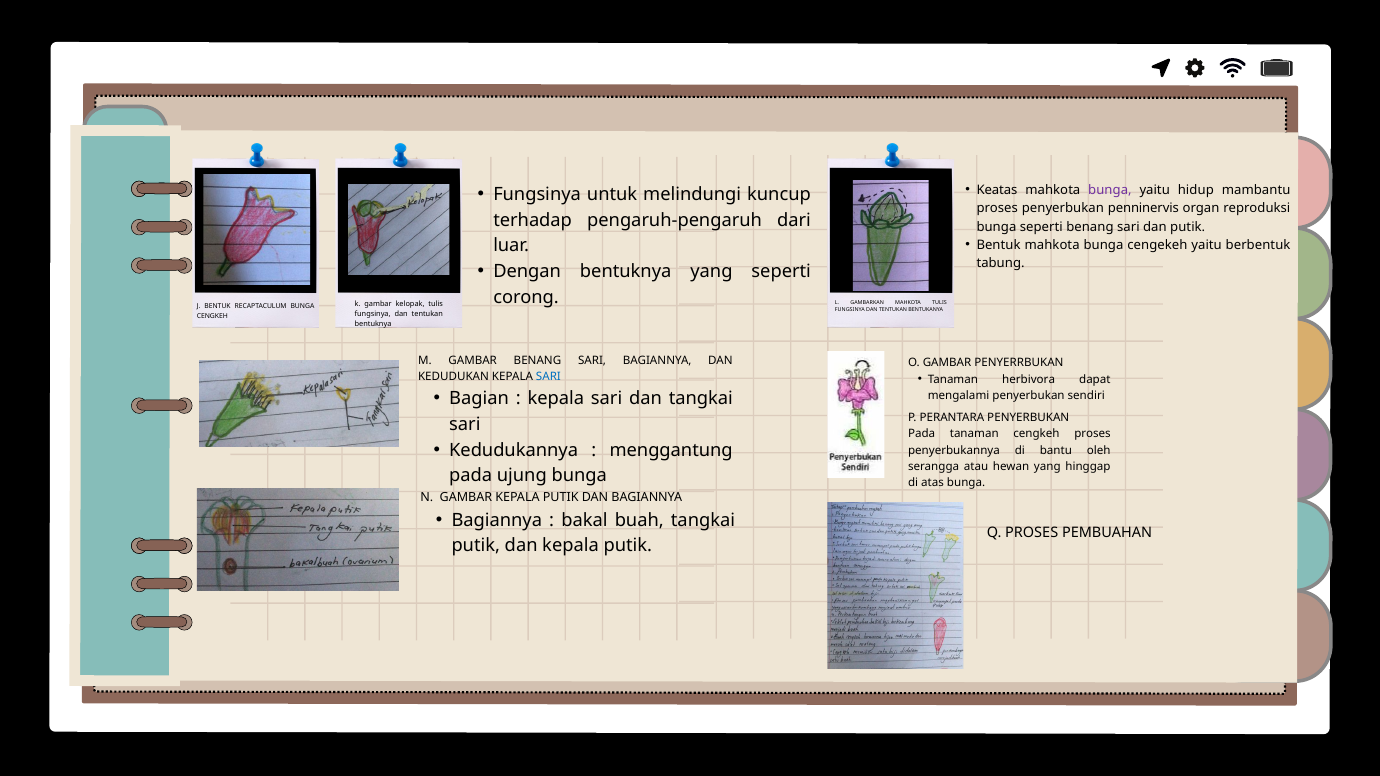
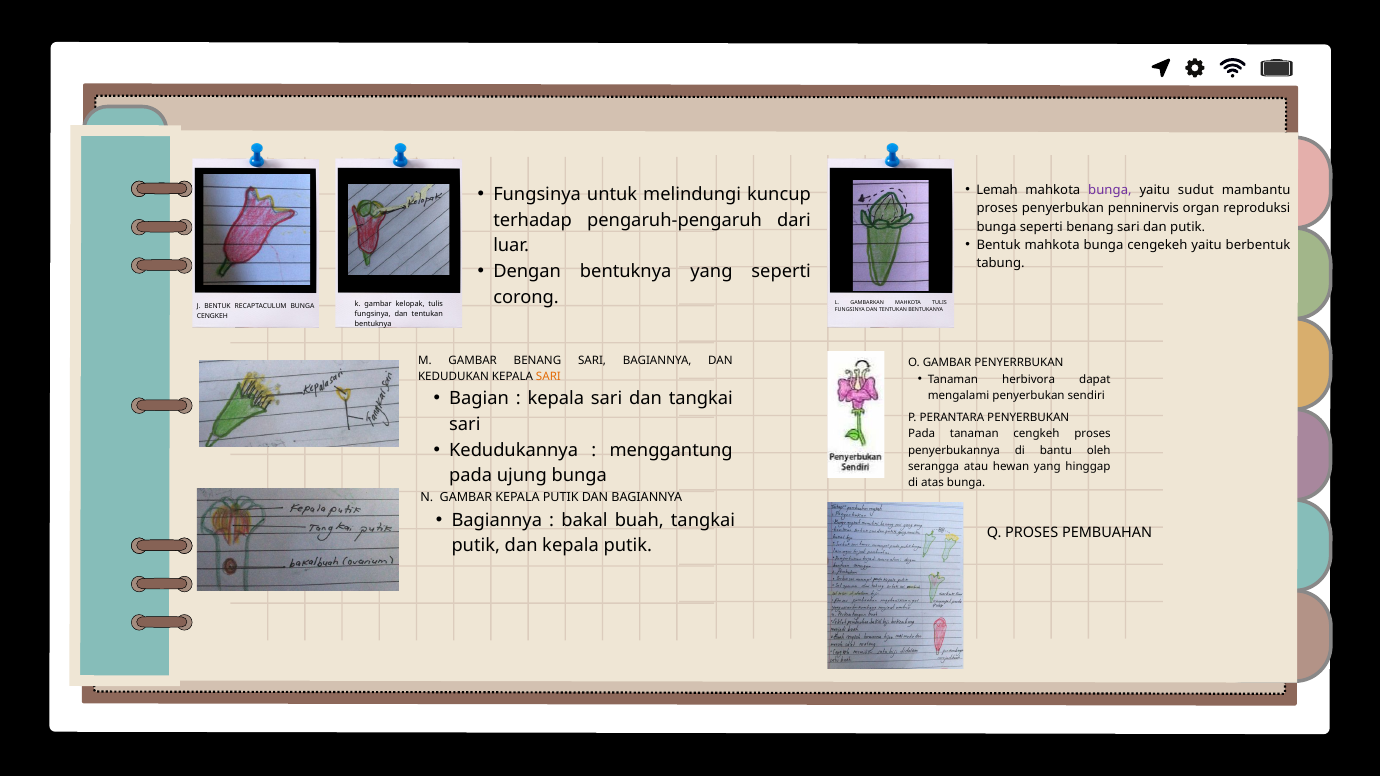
Keatas: Keatas -> Lemah (997, 190)
hidup: hidup -> sudut (1196, 190)
SARI colour: blue -> orange (548, 377)
